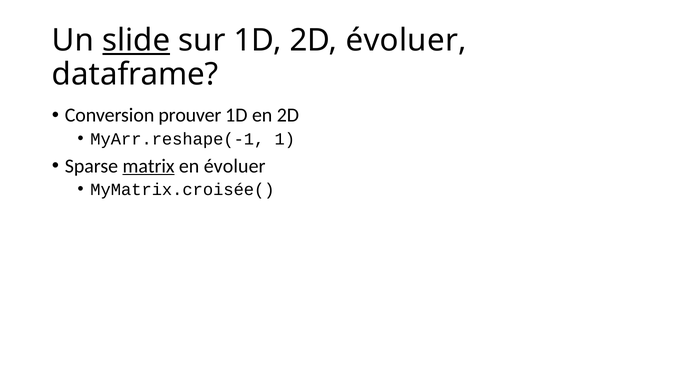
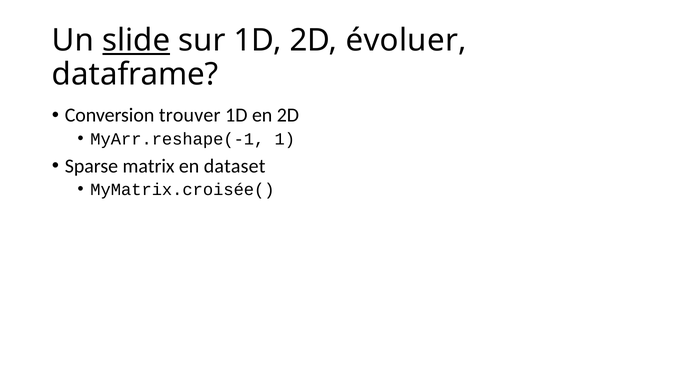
prouver: prouver -> trouver (190, 115)
matrix underline: present -> none (149, 166)
en évoluer: évoluer -> dataset (235, 166)
